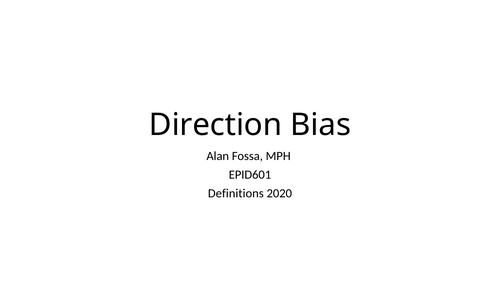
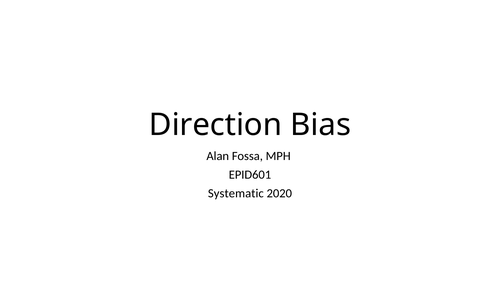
Definitions: Definitions -> Systematic (236, 194)
